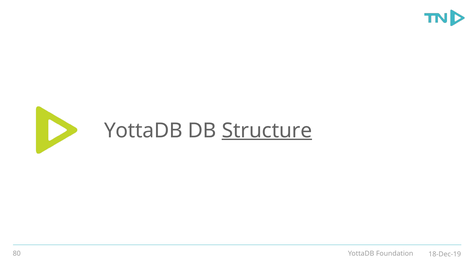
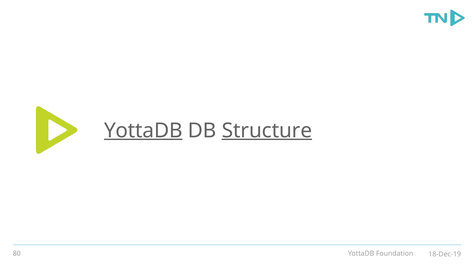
YottaDB underline: none -> present (143, 131)
